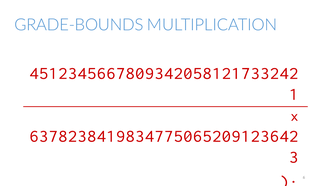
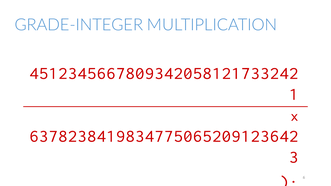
GRADE-BOUNDS: GRADE-BOUNDS -> GRADE-INTEGER (79, 25)
